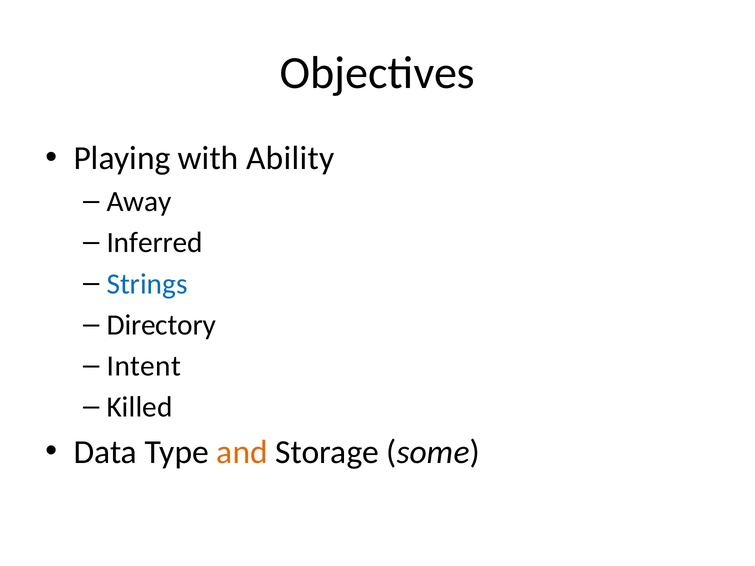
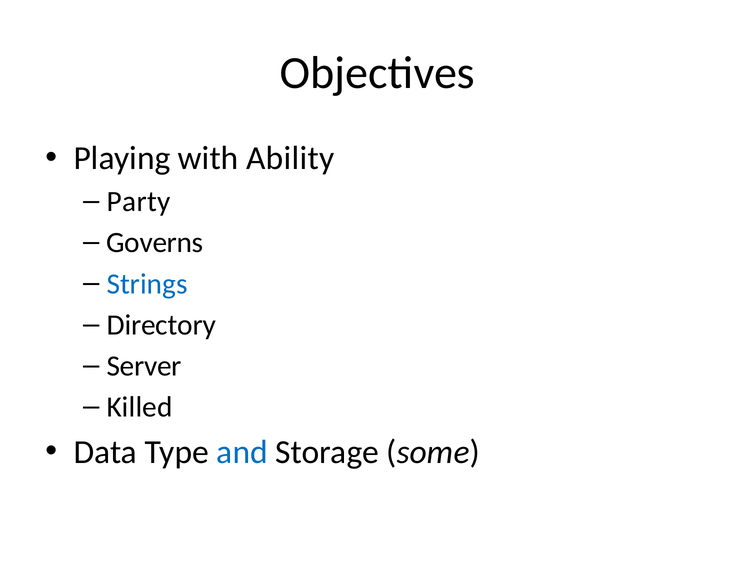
Away: Away -> Party (139, 202)
Inferred: Inferred -> Governs (155, 243)
Intent: Intent -> Server (144, 366)
and colour: orange -> blue (242, 452)
